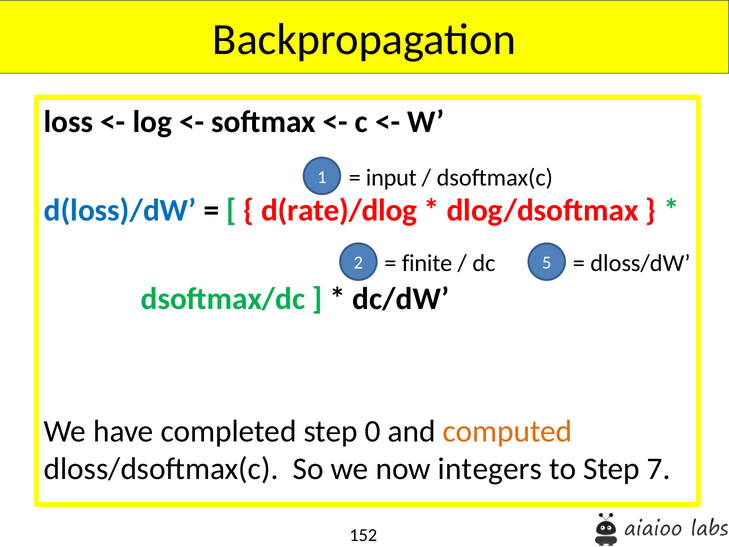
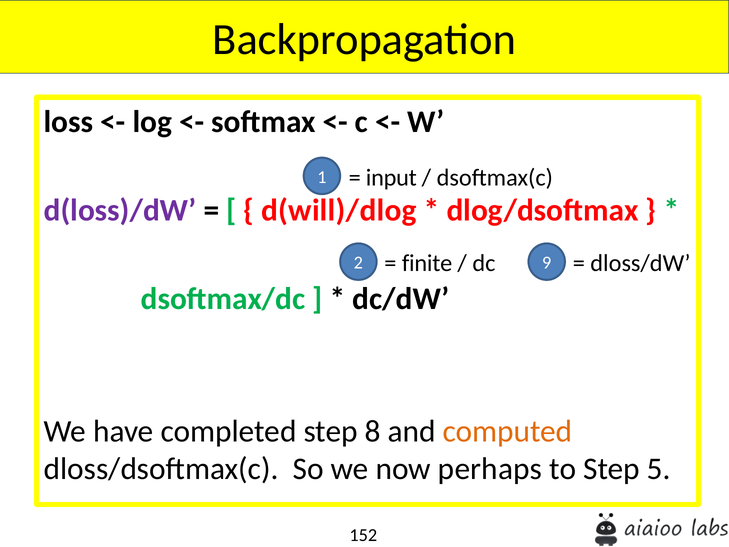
d(loss)/dW colour: blue -> purple (120, 210)
d(rate)/dlog: d(rate)/dlog -> d(will)/dlog (339, 210)
5: 5 -> 9 (547, 263)
0: 0 -> 8 (373, 431)
integers: integers -> perhaps (490, 469)
7: 7 -> 5 (659, 469)
